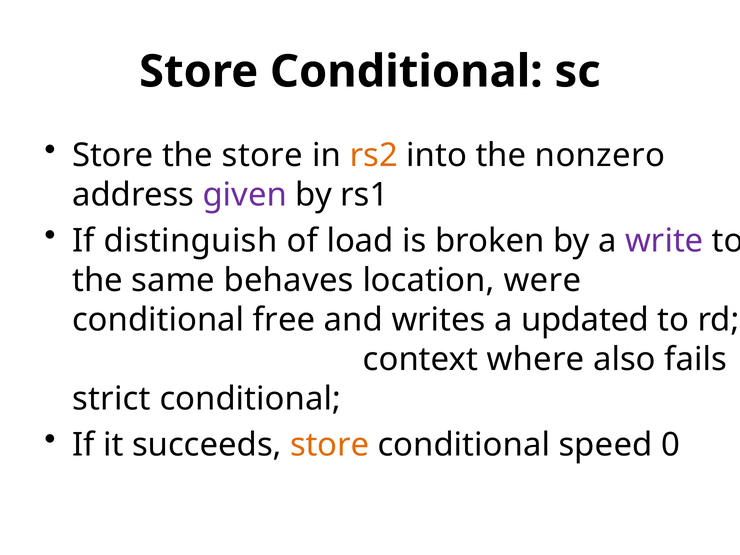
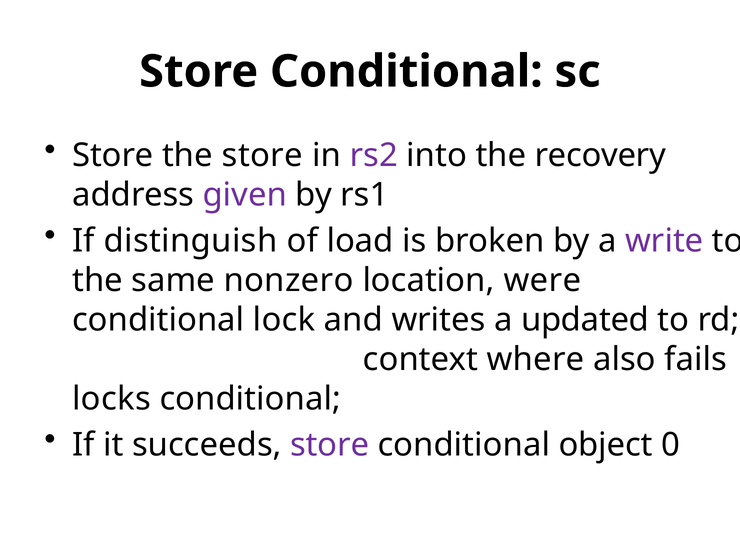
rs2 colour: orange -> purple (374, 155)
nonzero: nonzero -> recovery (600, 155)
behaves: behaves -> nonzero (289, 280)
free: free -> lock (284, 320)
strict: strict -> locks (111, 399)
store colour: orange -> purple (330, 445)
speed: speed -> object (606, 445)
